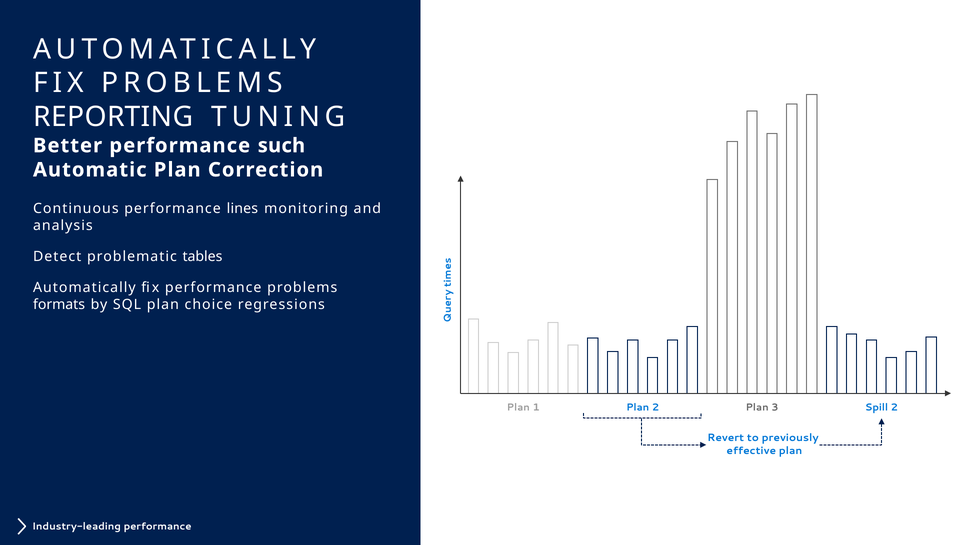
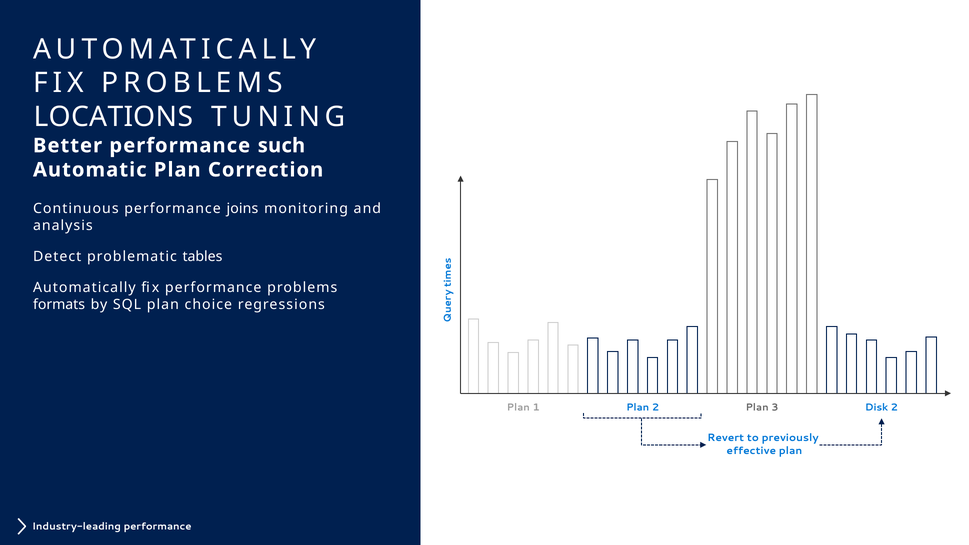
REPORTING: REPORTING -> LOCATIONS (113, 117)
lines: lines -> joins (242, 209)
Spill: Spill -> Disk (877, 407)
